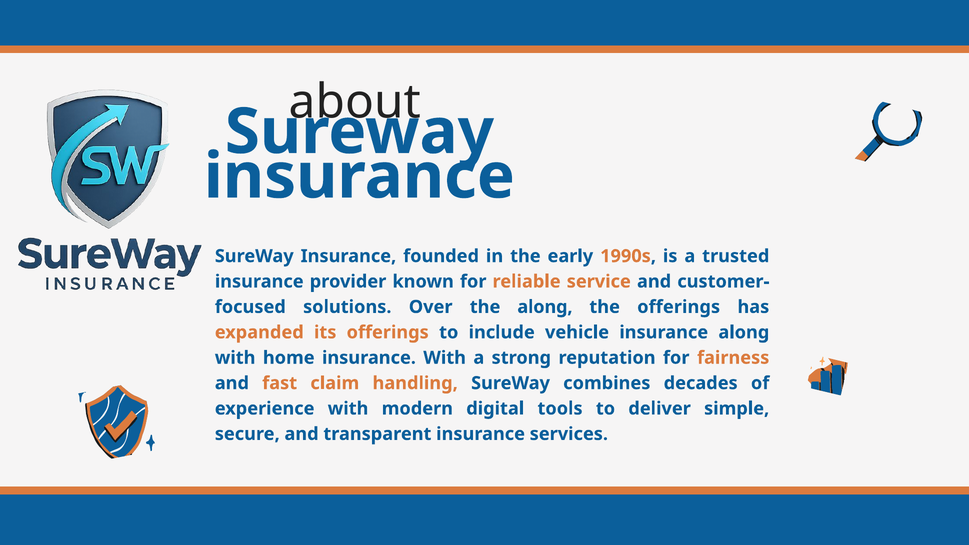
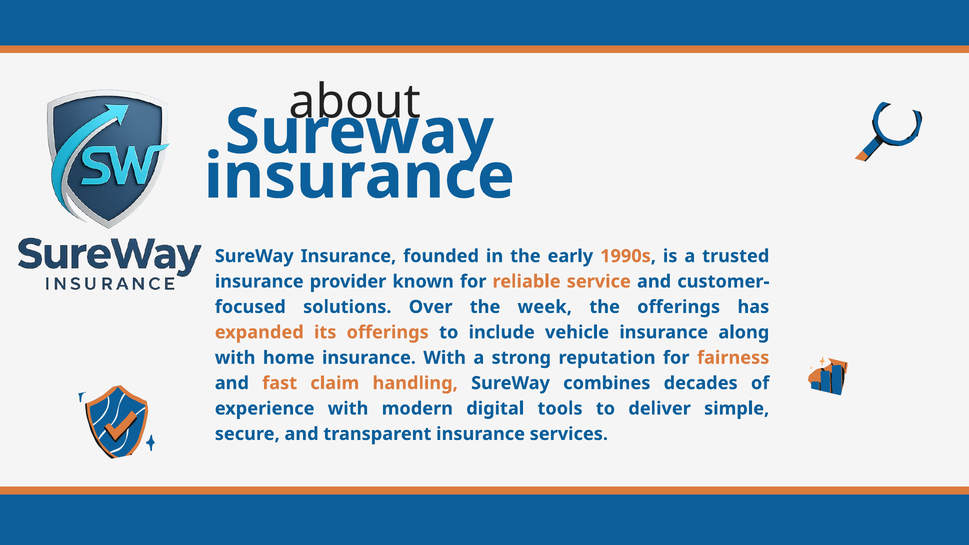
the along: along -> week (545, 307)
